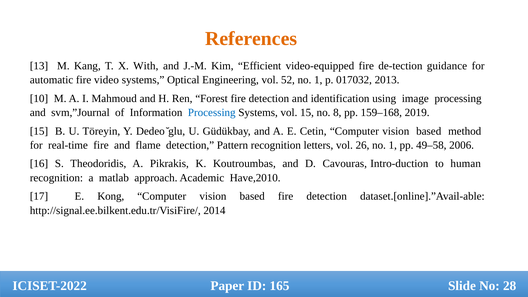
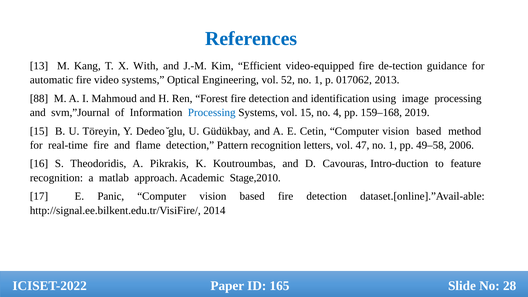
References colour: orange -> blue (251, 39)
017032: 017032 -> 017062 (354, 80)
10: 10 -> 88 (39, 98)
8: 8 -> 4 (337, 113)
26: 26 -> 47 (363, 145)
human: human -> feature (466, 164)
Have,2010: Have,2010 -> Stage,2010 (255, 178)
Kong: Kong -> Panic (111, 196)
